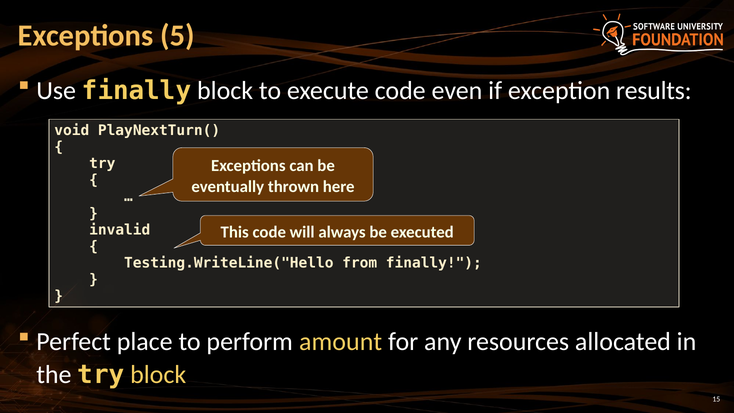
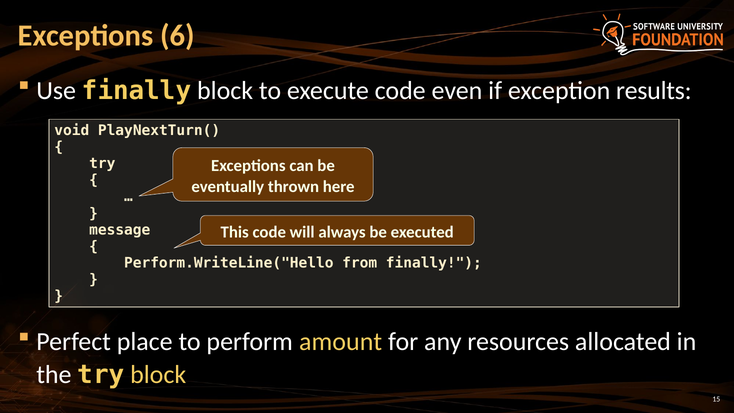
5: 5 -> 6 (177, 36)
invalid: invalid -> message (120, 230)
Testing.WriteLine("Hello: Testing.WriteLine("Hello -> Perform.WriteLine("Hello (229, 263)
